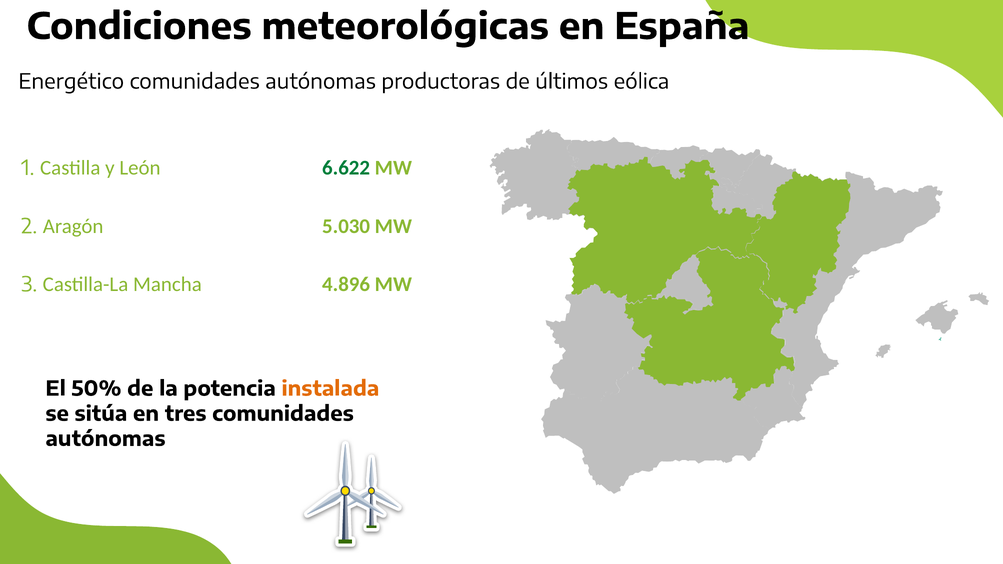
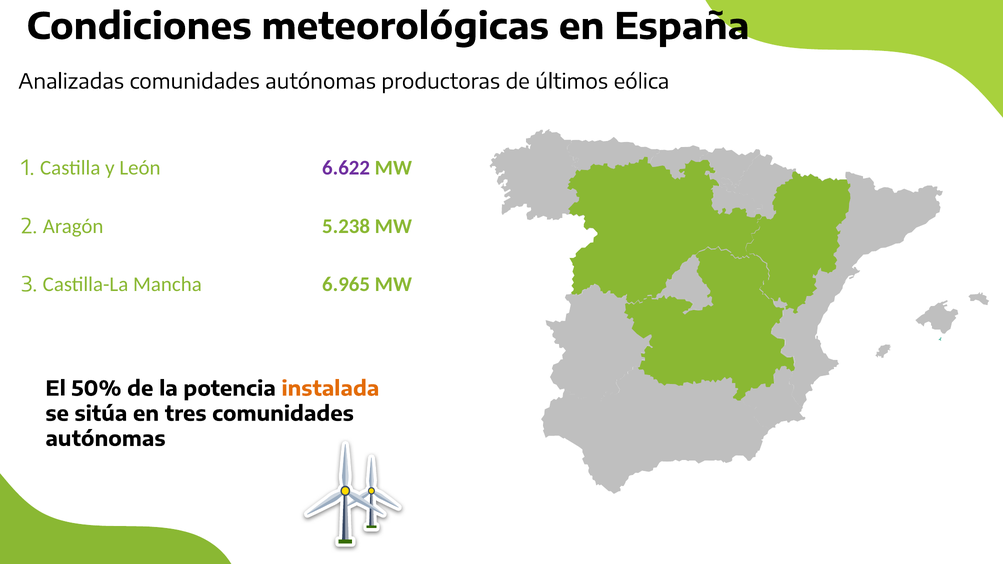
Energético: Energético -> Analizadas (71, 82)
6.622 colour: green -> purple (346, 168)
5.030: 5.030 -> 5.238 (346, 227)
4.896: 4.896 -> 6.965 (346, 285)
